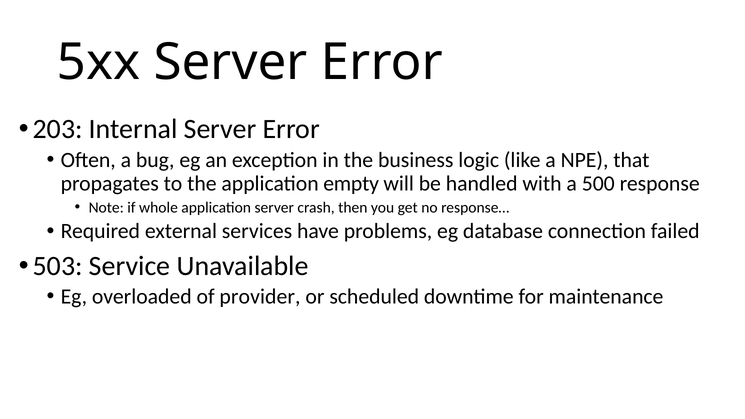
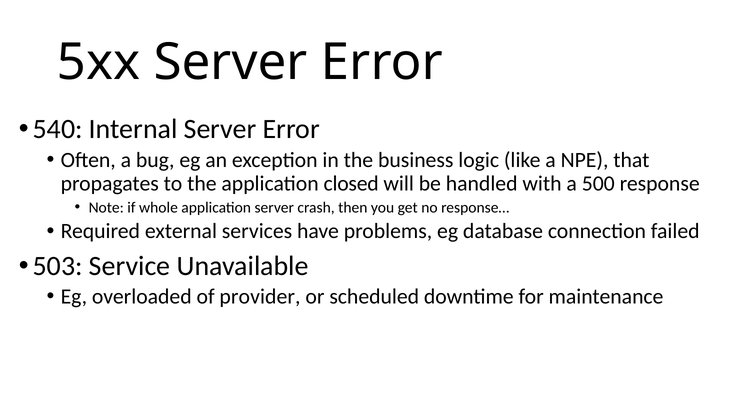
203: 203 -> 540 (58, 129)
empty: empty -> closed (351, 183)
